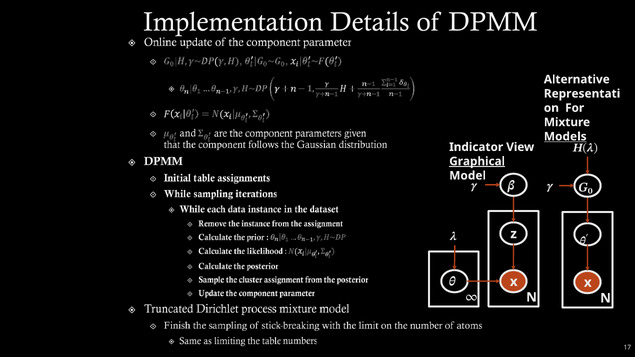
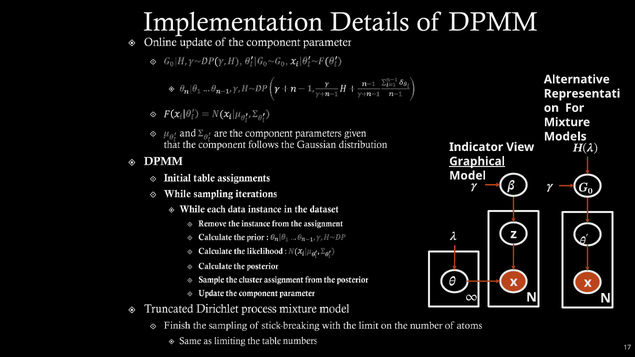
Models underline: present -> none (565, 137)
